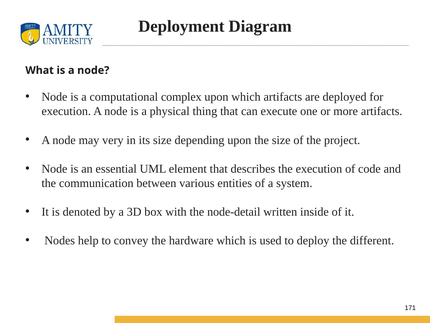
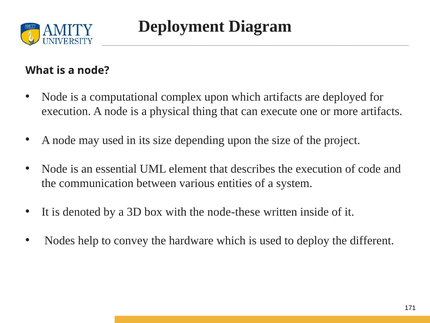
may very: very -> used (113, 140)
node-detail: node-detail -> node-these (234, 212)
